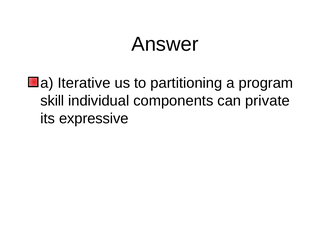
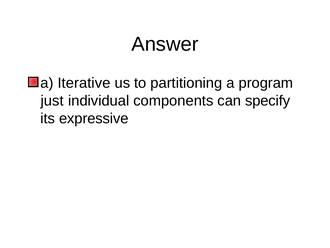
skill: skill -> just (52, 101)
private: private -> specify (268, 101)
